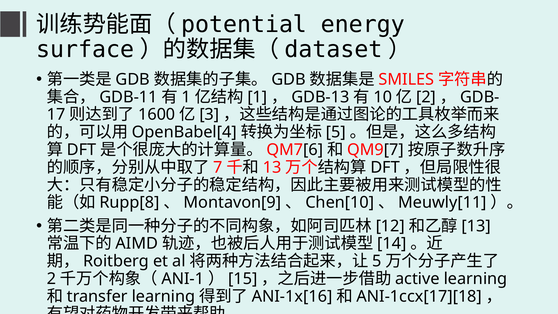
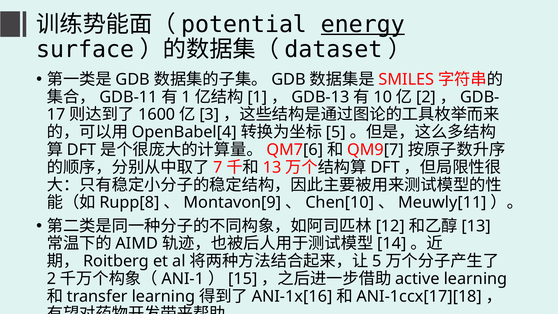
energy underline: none -> present (363, 24)
